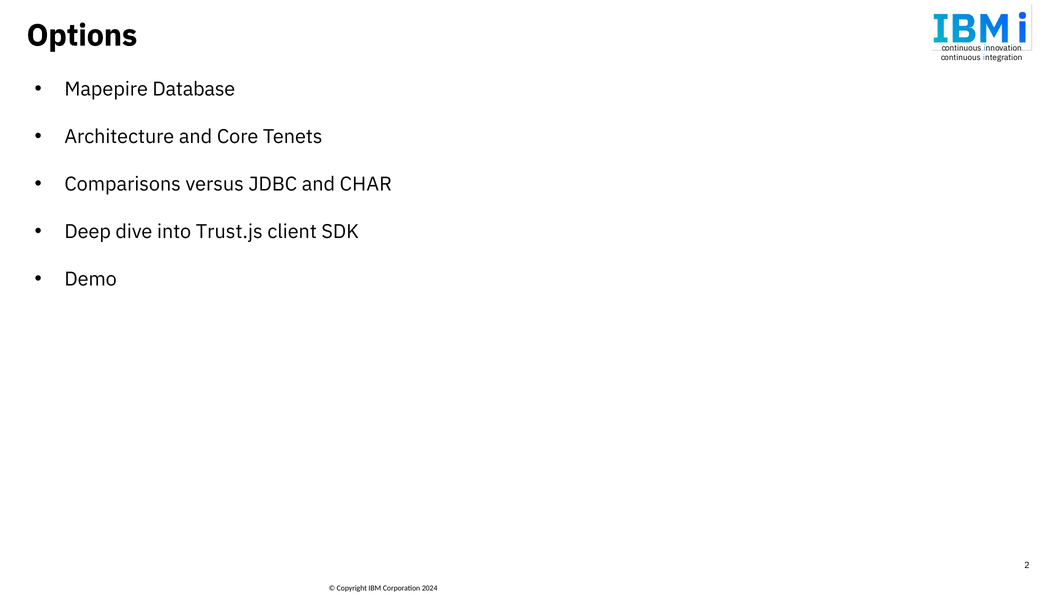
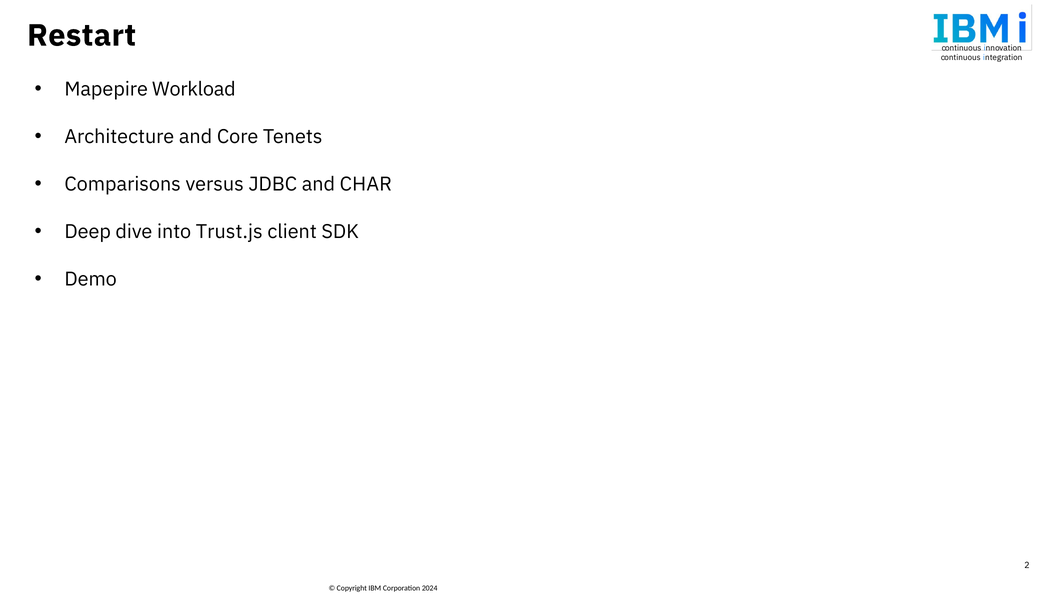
Options: Options -> Restart (82, 35)
Database: Database -> Workload (194, 89)
